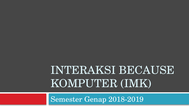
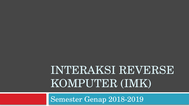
BECAUSE: BECAUSE -> REVERSE (147, 71)
